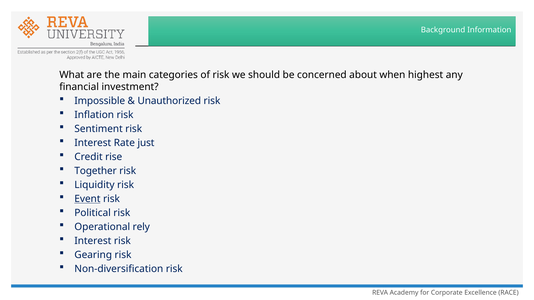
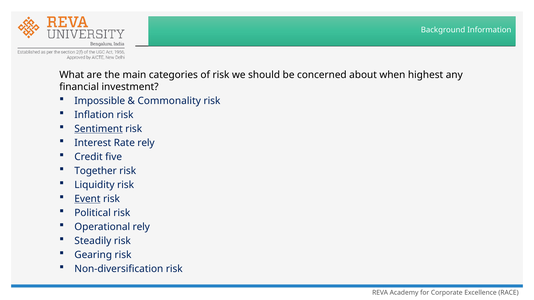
Unauthorized: Unauthorized -> Commonality (169, 101)
Sentiment underline: none -> present (99, 129)
Rate just: just -> rely (146, 143)
rise: rise -> five (114, 157)
Interest: Interest -> Steadily (93, 241)
